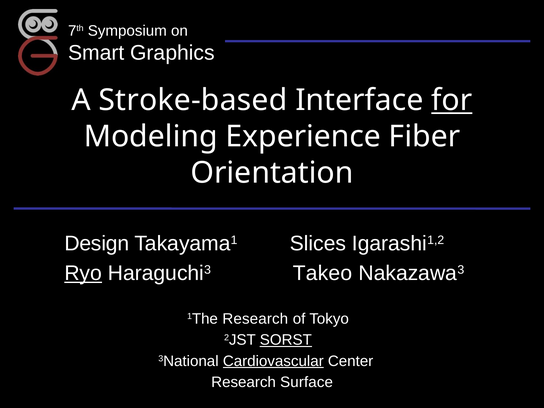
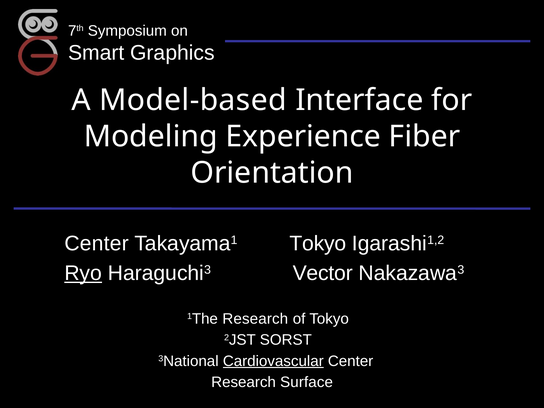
Stroke-based: Stroke-based -> Model-based (193, 100)
for underline: present -> none (452, 100)
Design: Design -> Center (97, 244)
Takayama1 Slices: Slices -> Tokyo (318, 244)
Takeo: Takeo -> Vector (323, 273)
SORST underline: present -> none (286, 340)
